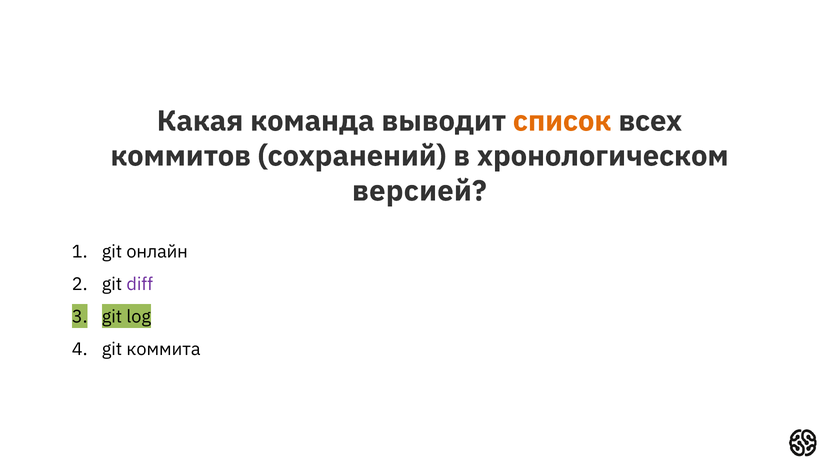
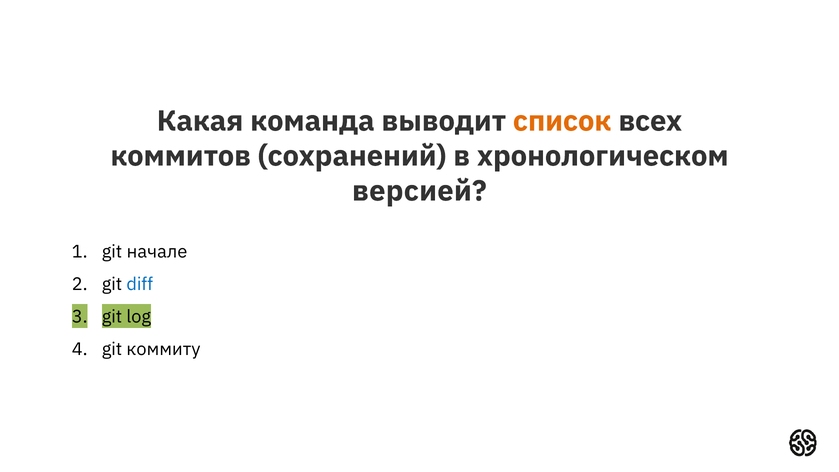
онлайн: онлайн -> начале (157, 252)
diff colour: purple -> blue (140, 284)
коммита: коммита -> коммиту (163, 349)
